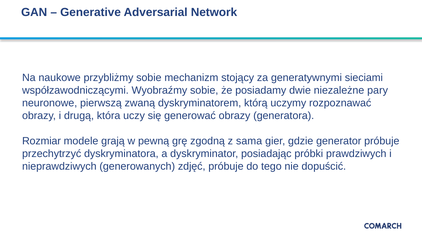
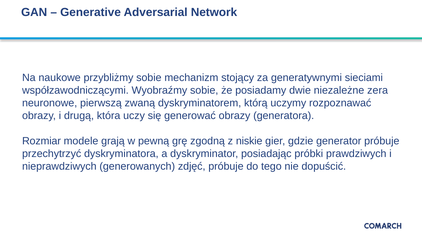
pary: pary -> zera (378, 91)
sama: sama -> niskie (249, 141)
